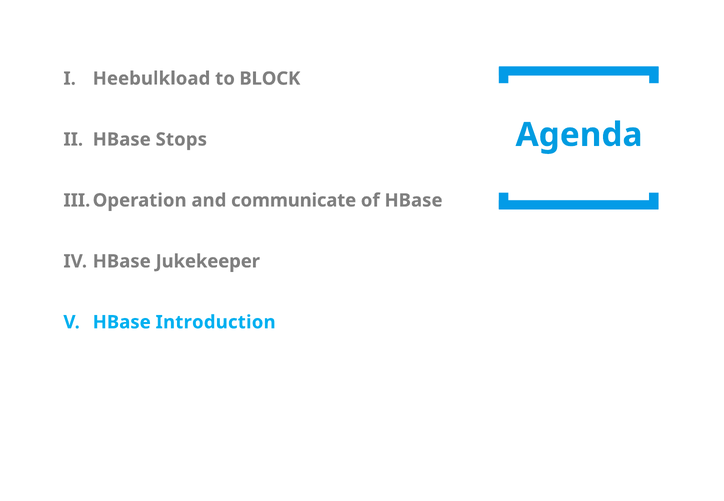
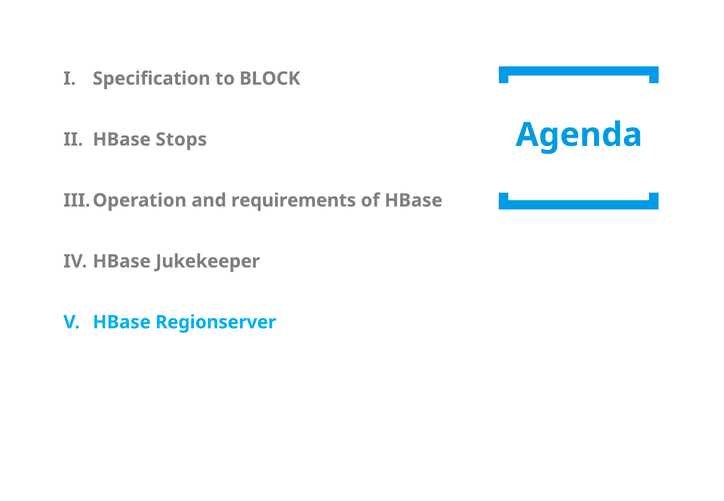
Heebulkload: Heebulkload -> Specification (152, 79)
communicate: communicate -> requirements (294, 200)
Introduction: Introduction -> Regionserver (216, 322)
